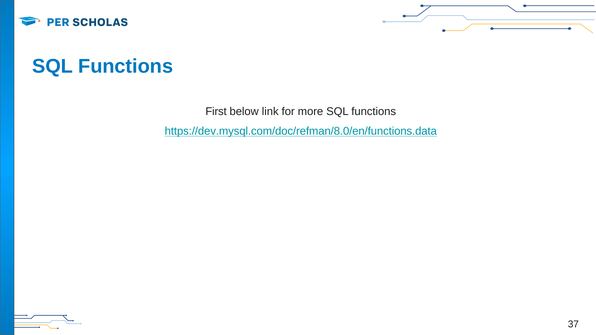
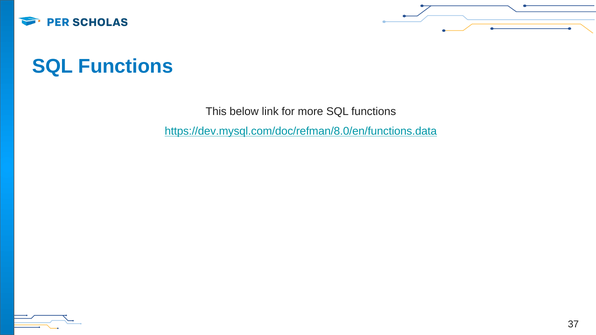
First: First -> This (216, 112)
